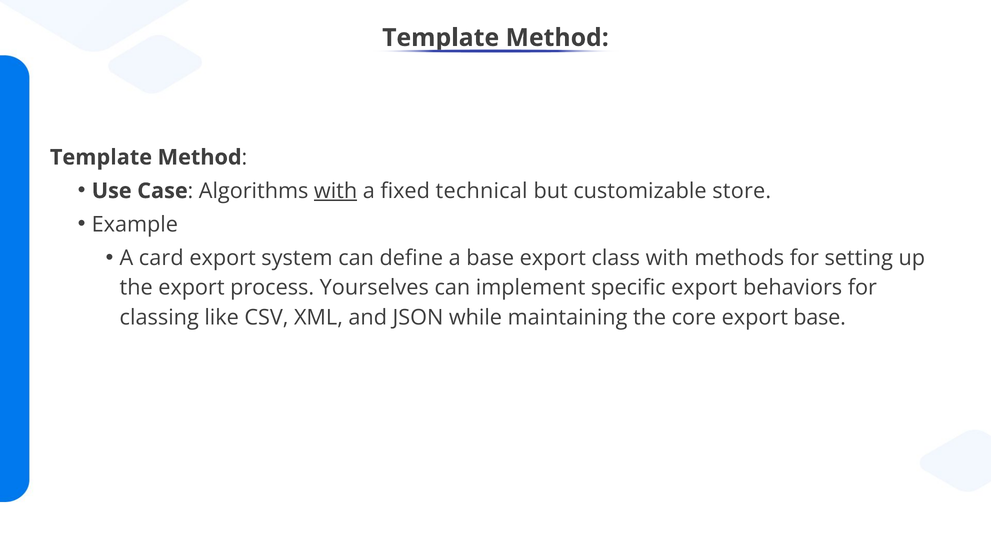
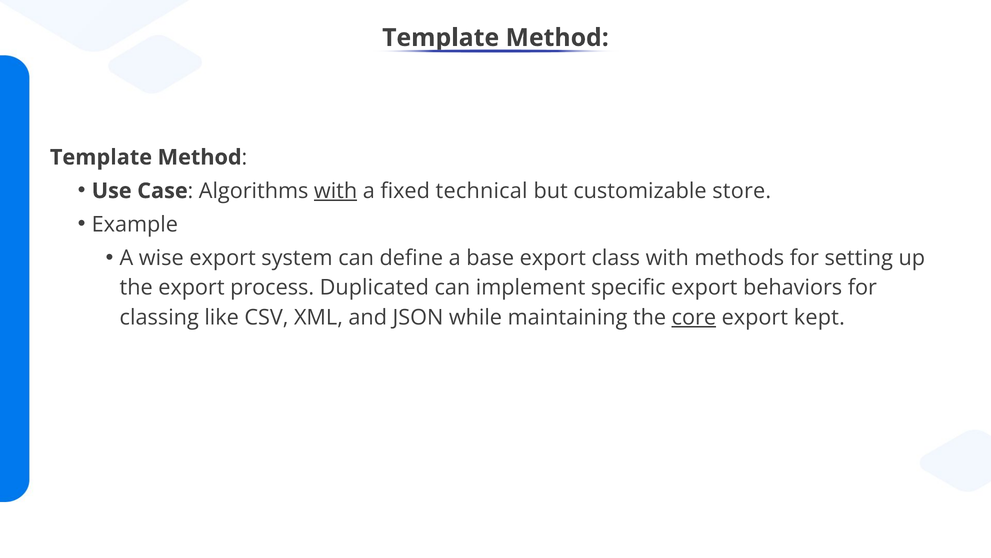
card: card -> wise (161, 258)
Yourselves: Yourselves -> Duplicated (374, 287)
core underline: none -> present (694, 317)
export base: base -> kept (819, 317)
